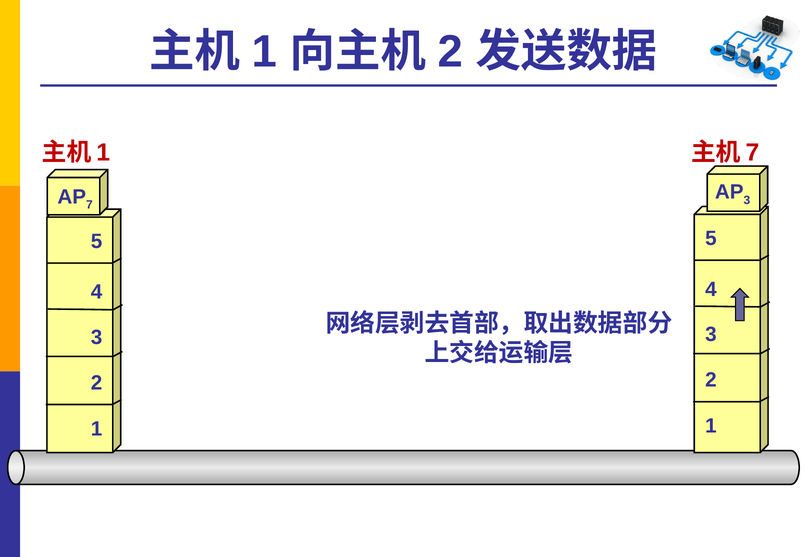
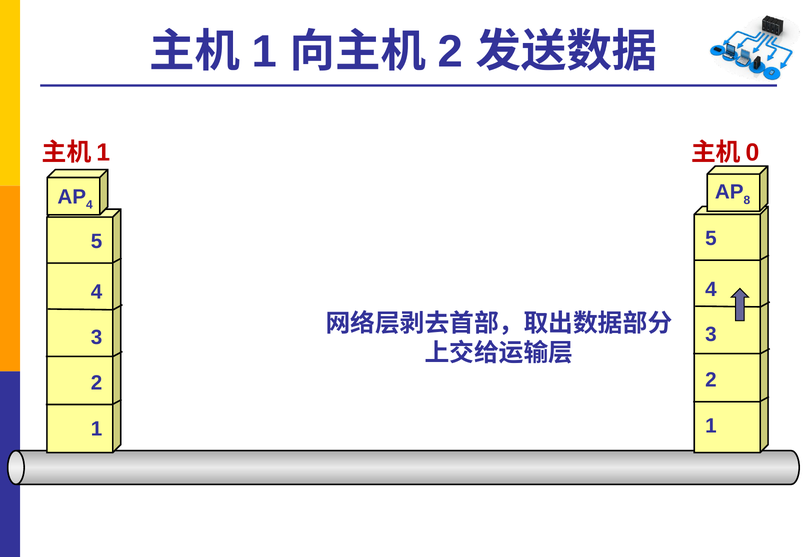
7: 7 -> 0 (752, 153)
3: 3 -> 8 (747, 200)
7: 7 -> 4 (89, 205)
